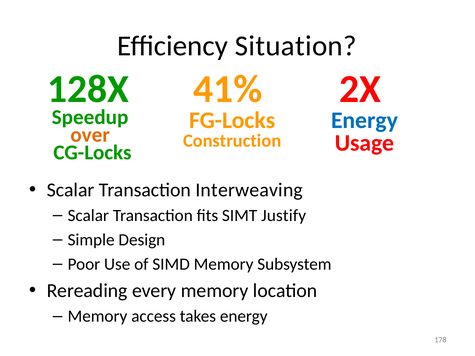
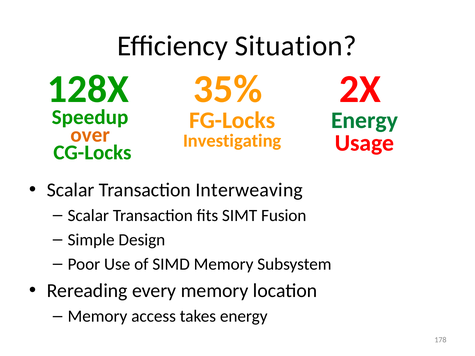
41%: 41% -> 35% (228, 89)
Energy colour: blue -> green (365, 120)
Construction: Construction -> Investigating (232, 141)
Justify: Justify -> Fusion (284, 216)
